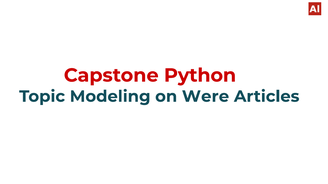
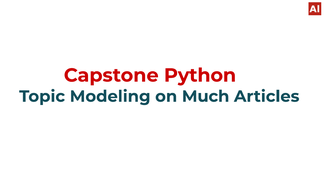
Were: Were -> Much (206, 97)
